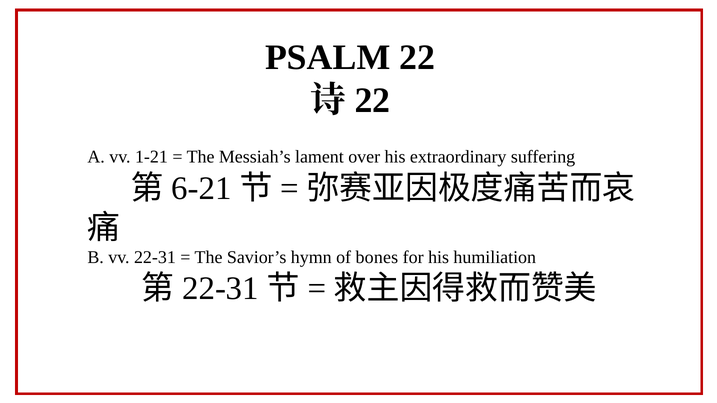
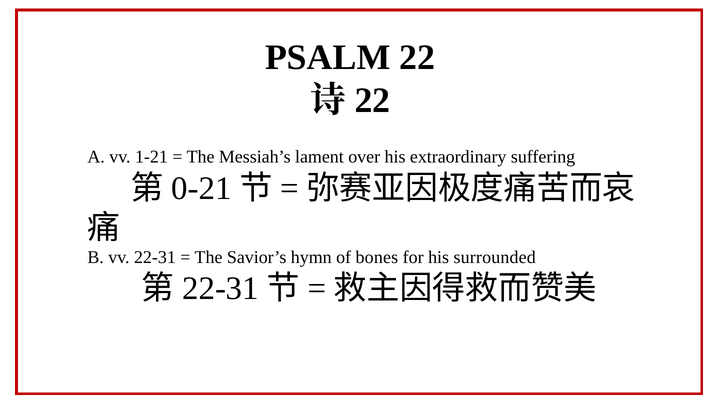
6-21: 6-21 -> 0-21 (202, 188)
humiliation: humiliation -> surrounded (495, 257)
